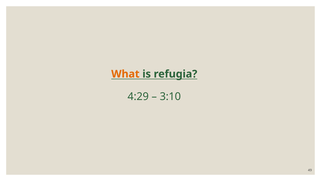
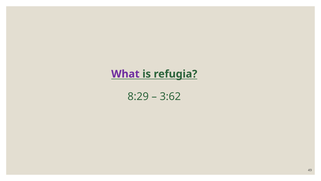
What colour: orange -> purple (125, 74)
4:29: 4:29 -> 8:29 (138, 96)
3:10: 3:10 -> 3:62 (170, 96)
